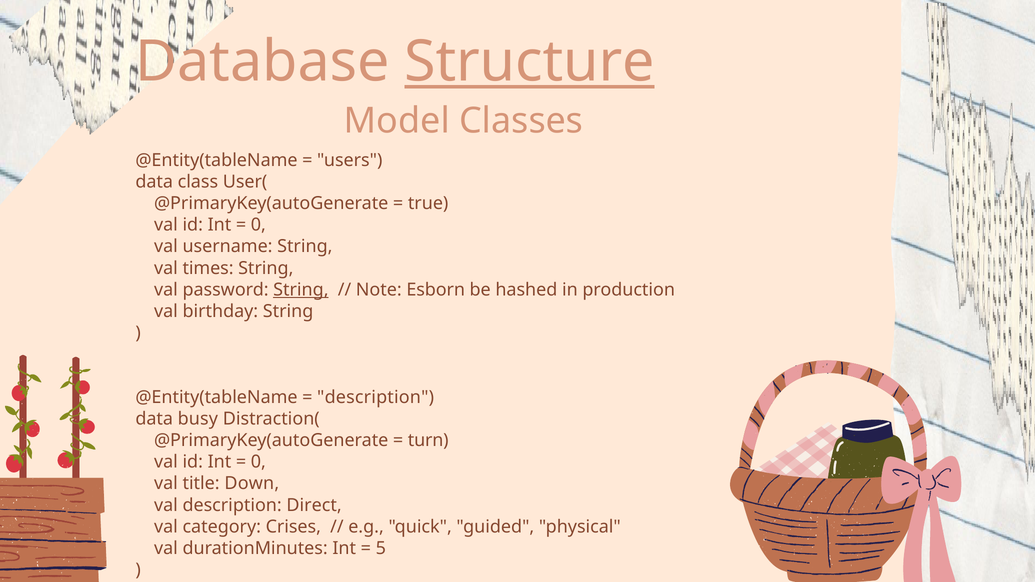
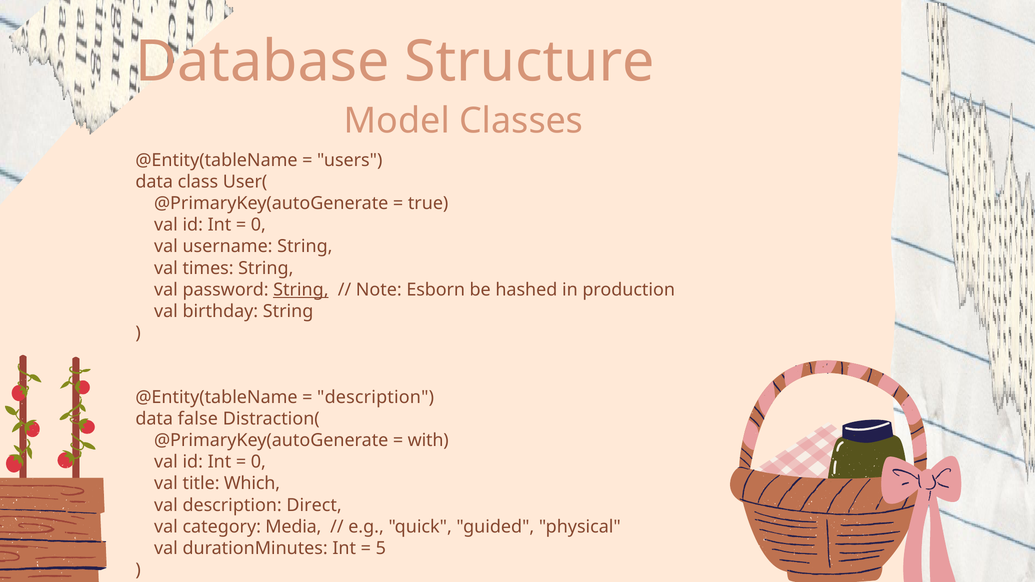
Structure underline: present -> none (529, 62)
busy: busy -> false (198, 419)
turn: turn -> with (428, 441)
Down: Down -> Which (252, 484)
Crises: Crises -> Media (293, 527)
